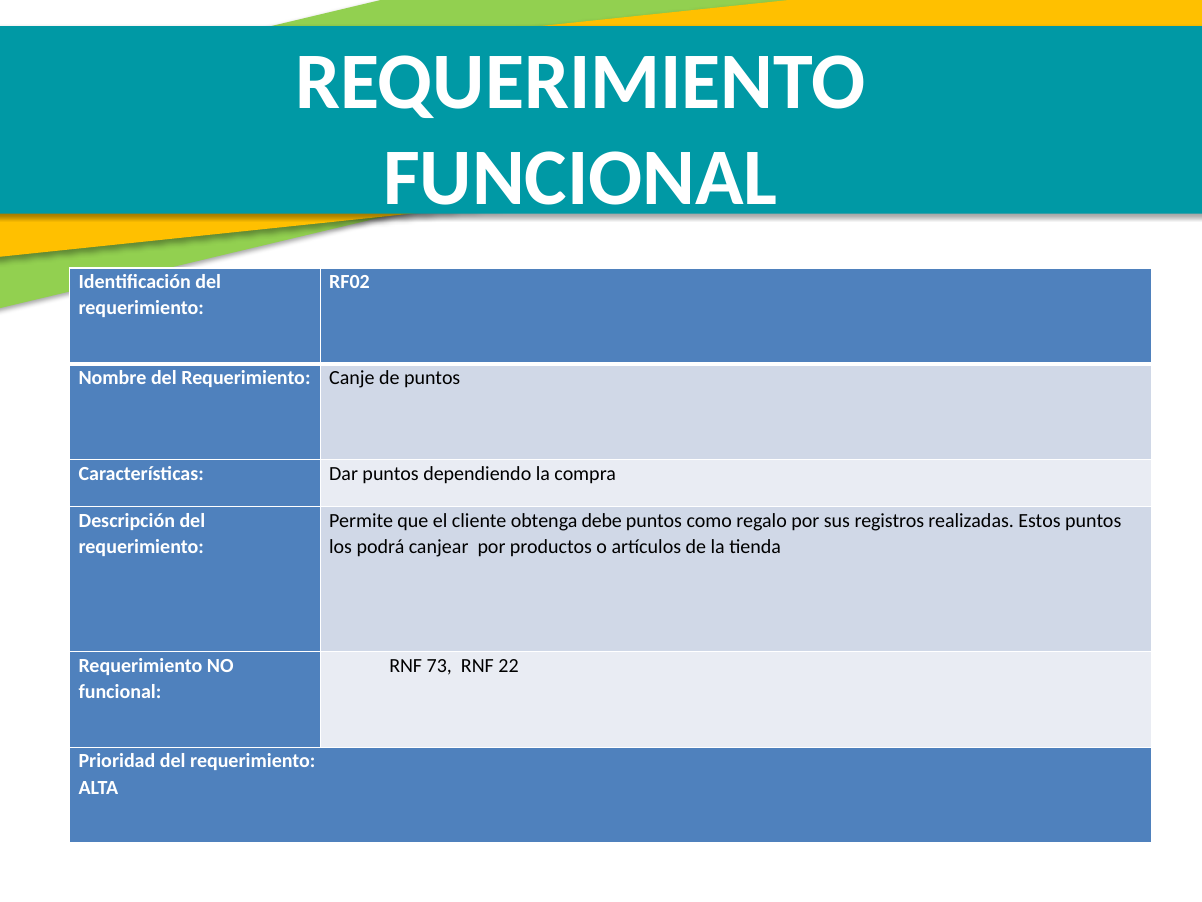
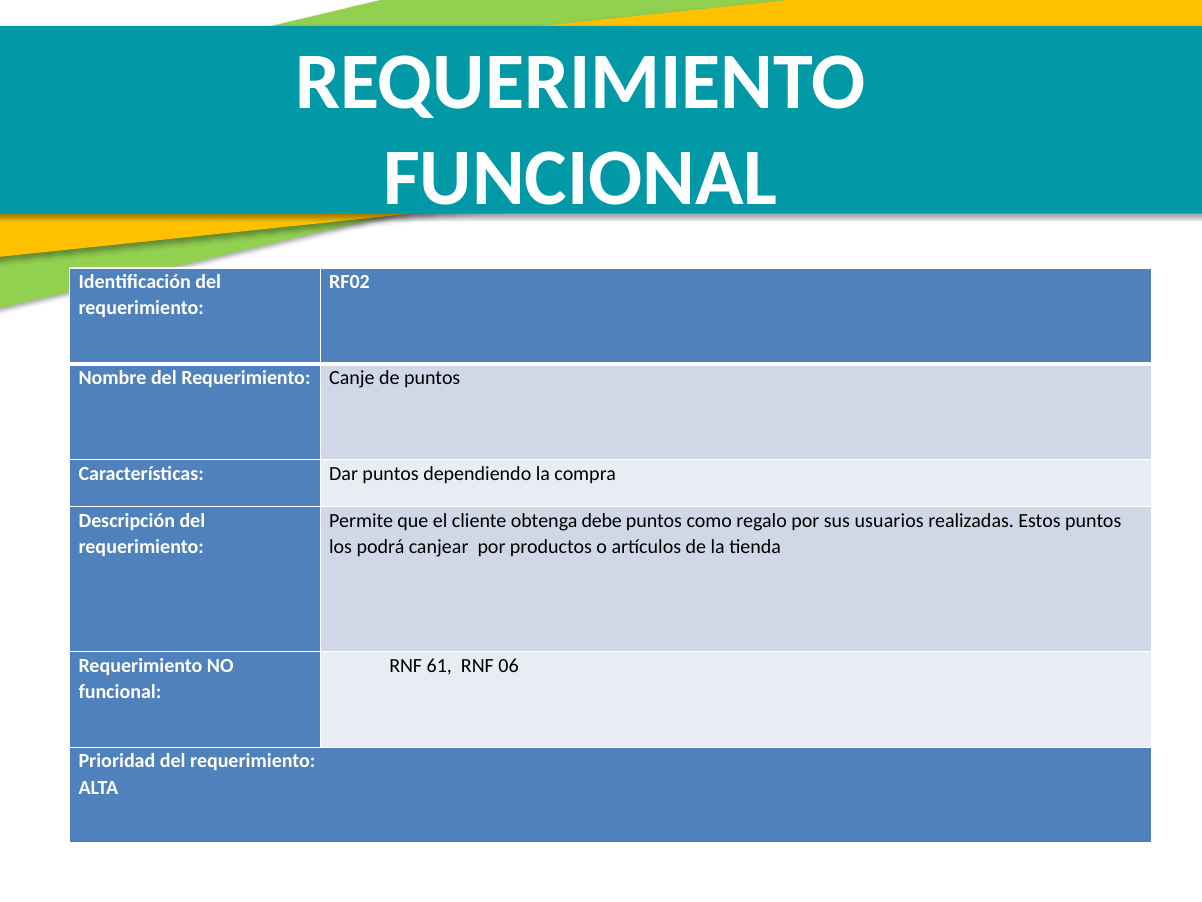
registros: registros -> usuarios (889, 520)
73: 73 -> 61 (439, 665)
22: 22 -> 06 (509, 665)
